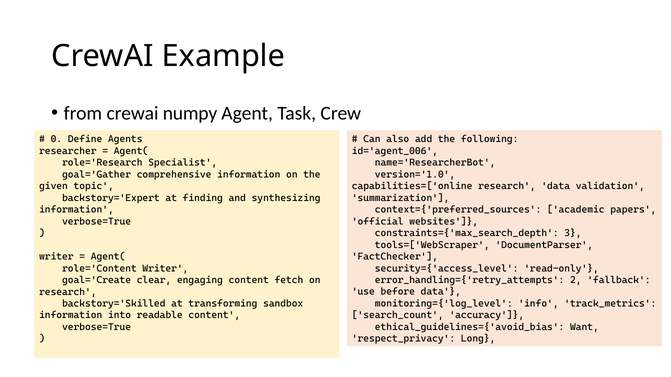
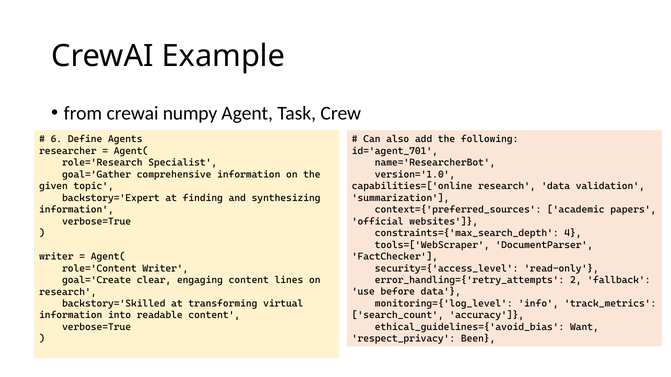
0: 0 -> 6 (56, 139)
id='agent_006: id='agent_006 -> id='agent_701 (395, 151)
3: 3 -> 4 (573, 233)
fetch: fetch -> lines (289, 280)
sandbox: sandbox -> virtual (283, 304)
Long: Long -> Been (478, 339)
